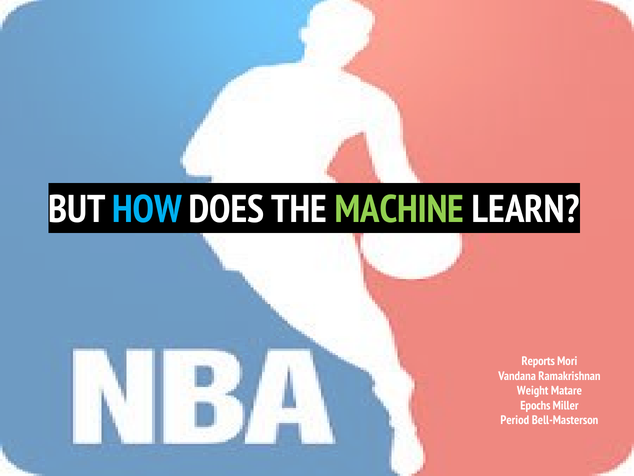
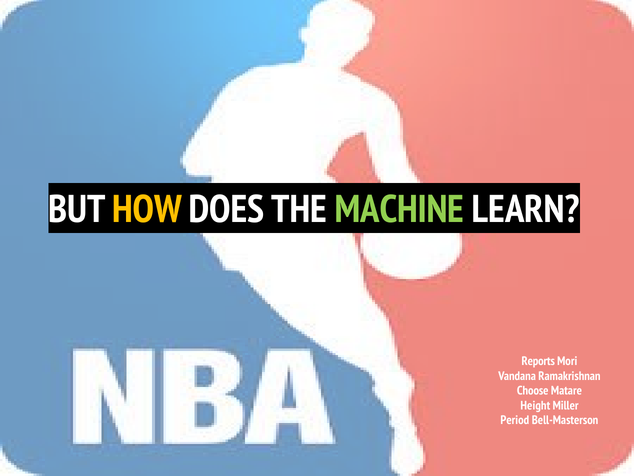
HOW colour: light blue -> yellow (147, 209)
Weight: Weight -> Choose (533, 390)
Epochs: Epochs -> Height (535, 405)
